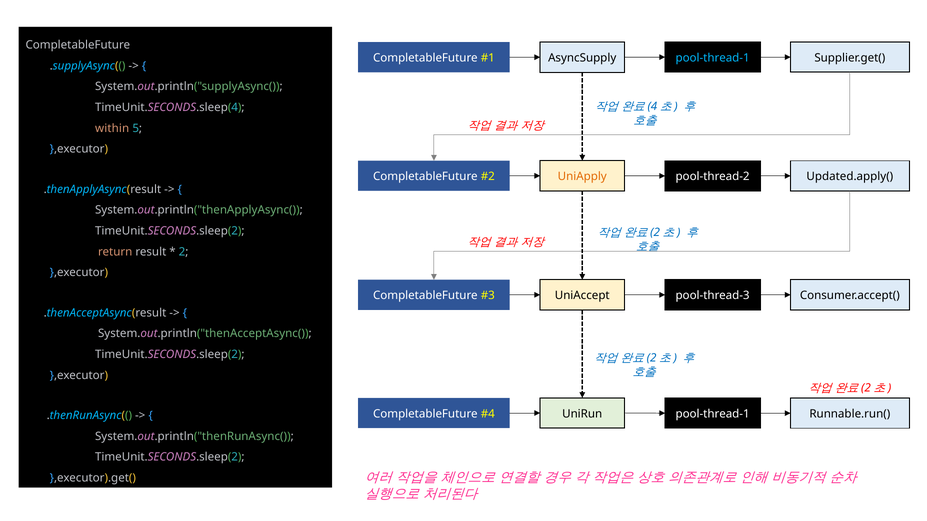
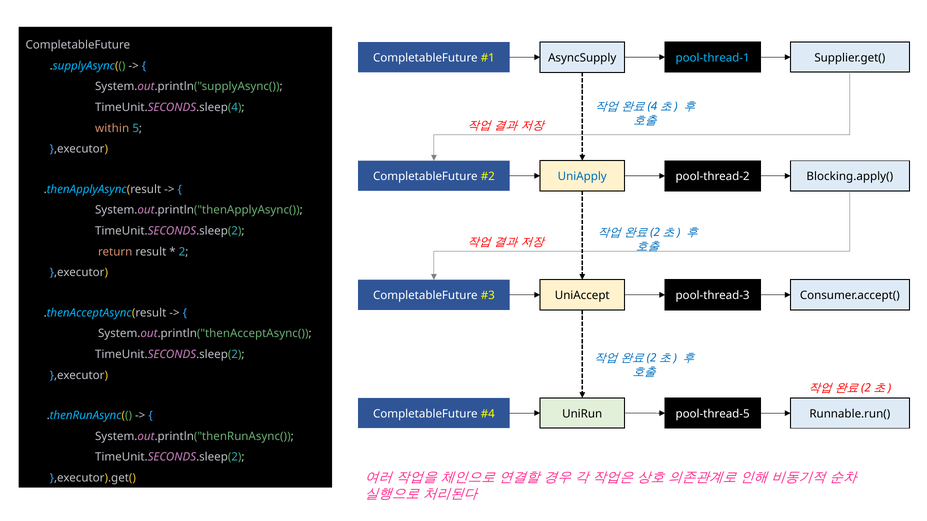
UniApply colour: orange -> blue (582, 177)
Updated.apply(: Updated.apply( -> Blocking.apply( (850, 177)
pool-thread-1: pool-thread-1 -> pool-thread-5 (713, 414)
